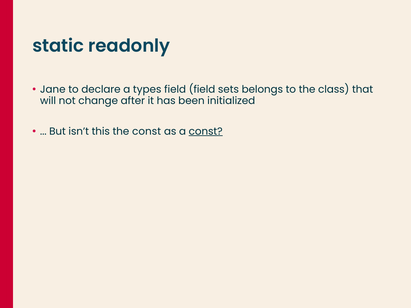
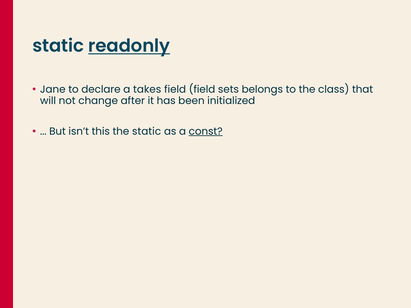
readonly underline: none -> present (129, 46)
types: types -> takes (147, 90)
the const: const -> static (147, 131)
